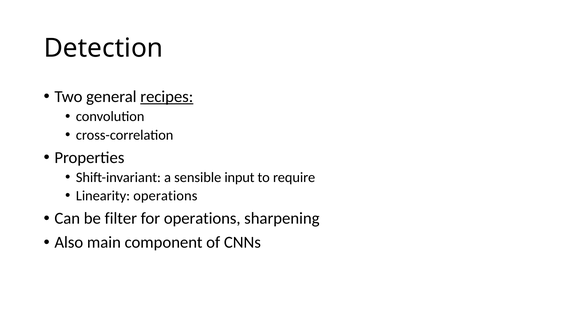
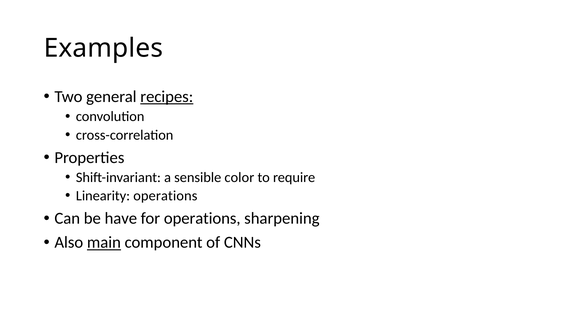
Detection: Detection -> Examples (103, 48)
input: input -> color (239, 178)
filter: filter -> have (121, 219)
main underline: none -> present (104, 243)
